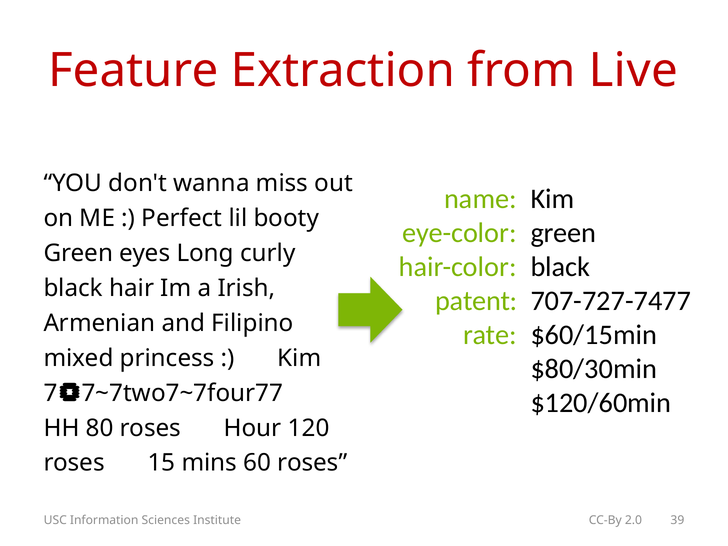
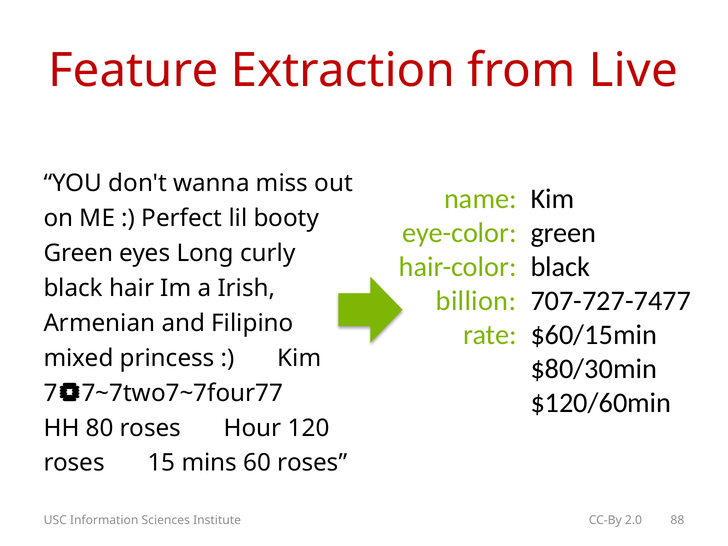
patent: patent -> billion (476, 301)
39: 39 -> 88 (677, 520)
